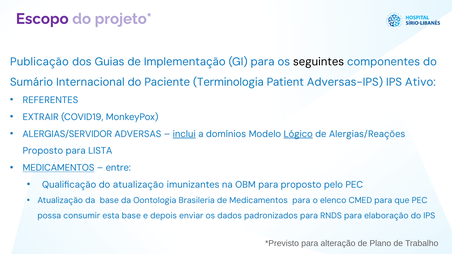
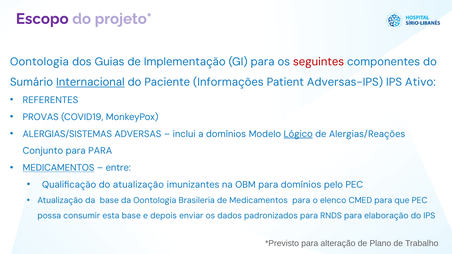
Publicação: Publicação -> Oontologia (39, 62)
seguintes colour: black -> red (319, 62)
Internacional underline: none -> present (90, 82)
Terminologia: Terminologia -> Informações (228, 82)
EXTRAIR: EXTRAIR -> PROVAS (41, 117)
ALERGIAS/SERVIDOR: ALERGIAS/SERVIDOR -> ALERGIAS/SISTEMAS (67, 134)
inclui underline: present -> none (184, 134)
Proposto: Proposto -> Conjunto (43, 151)
para LISTA: LISTA -> PARA (100, 151)
para proposto: proposto -> domínios (301, 185)
